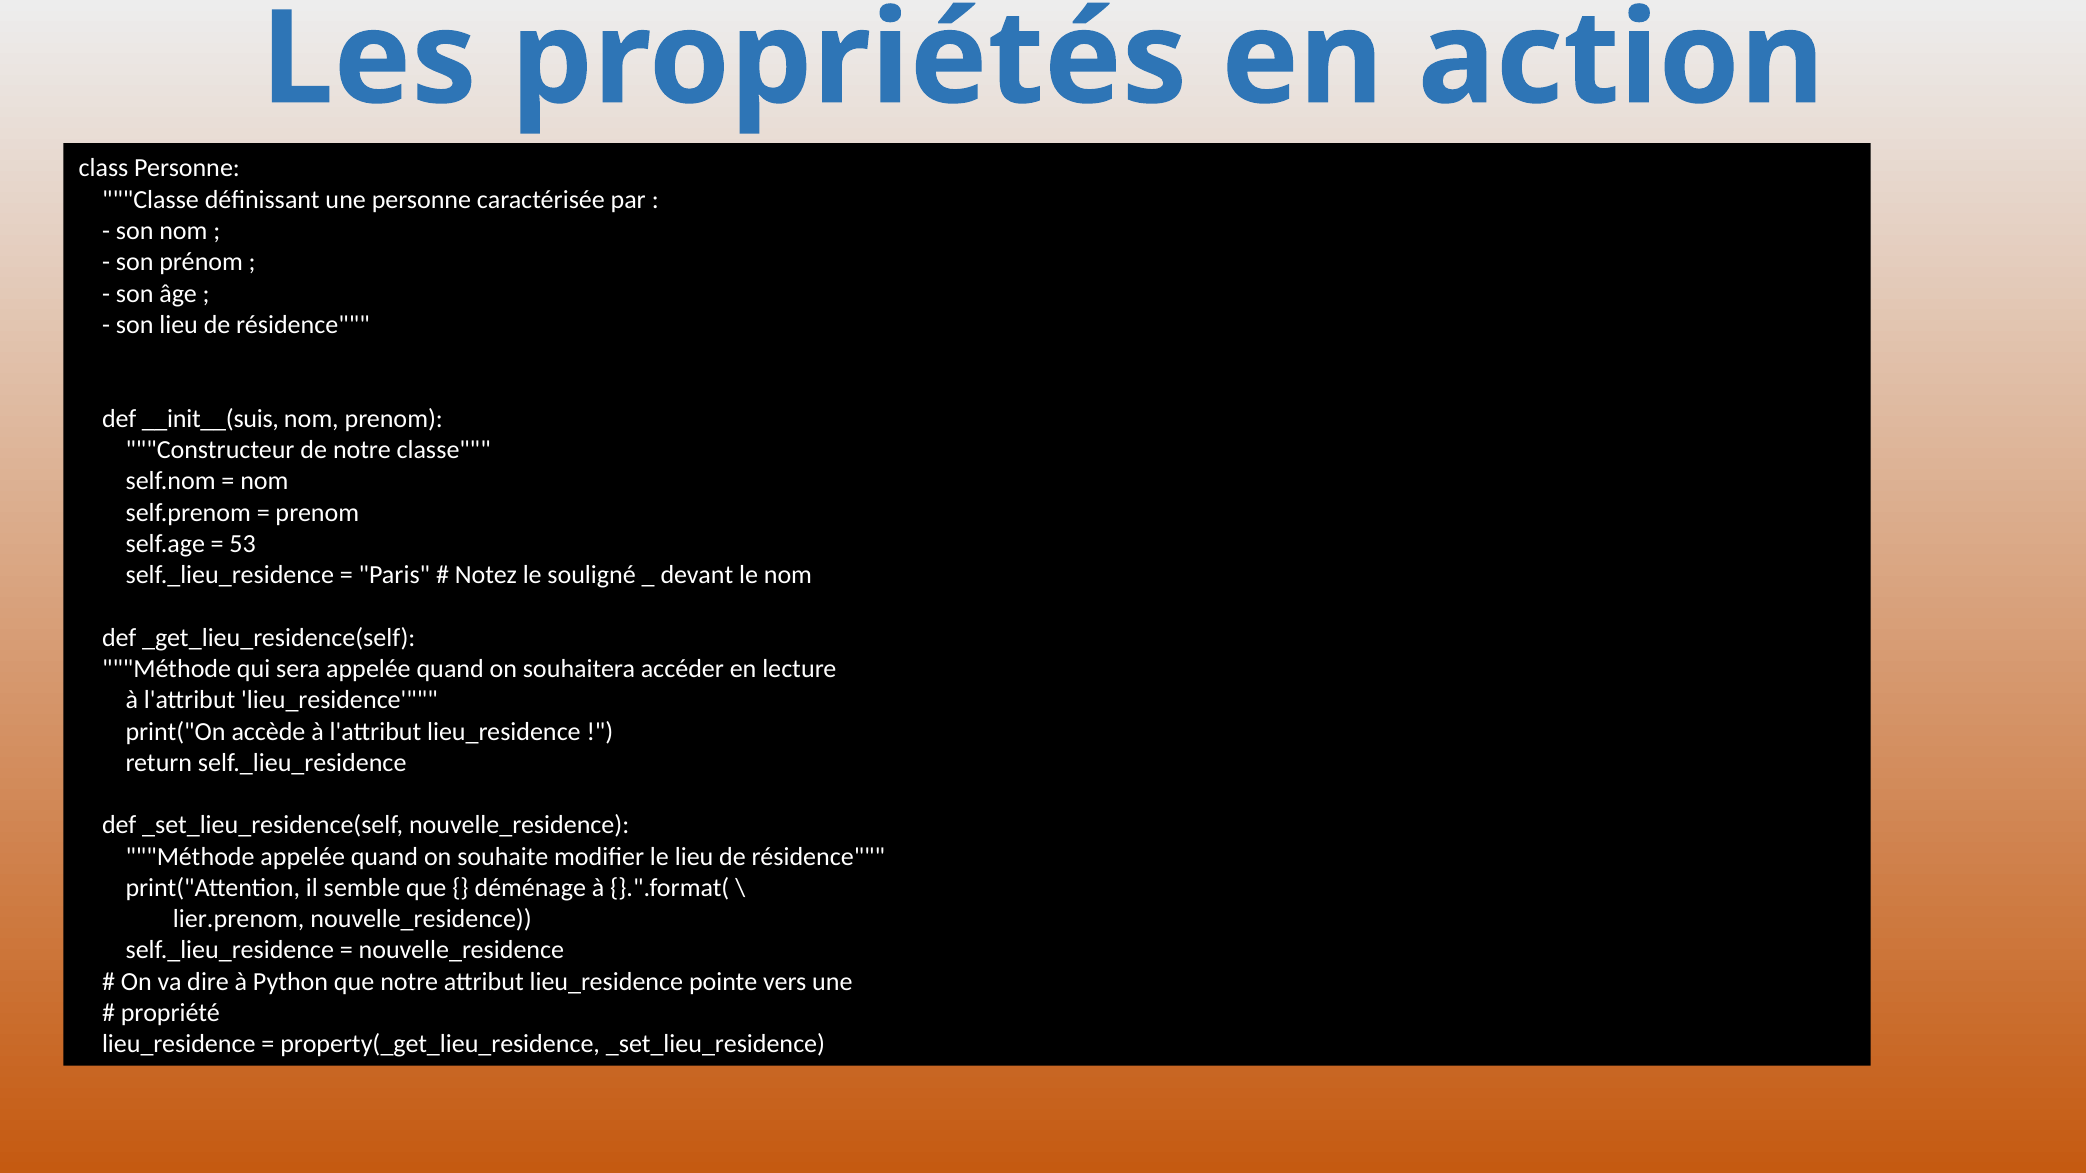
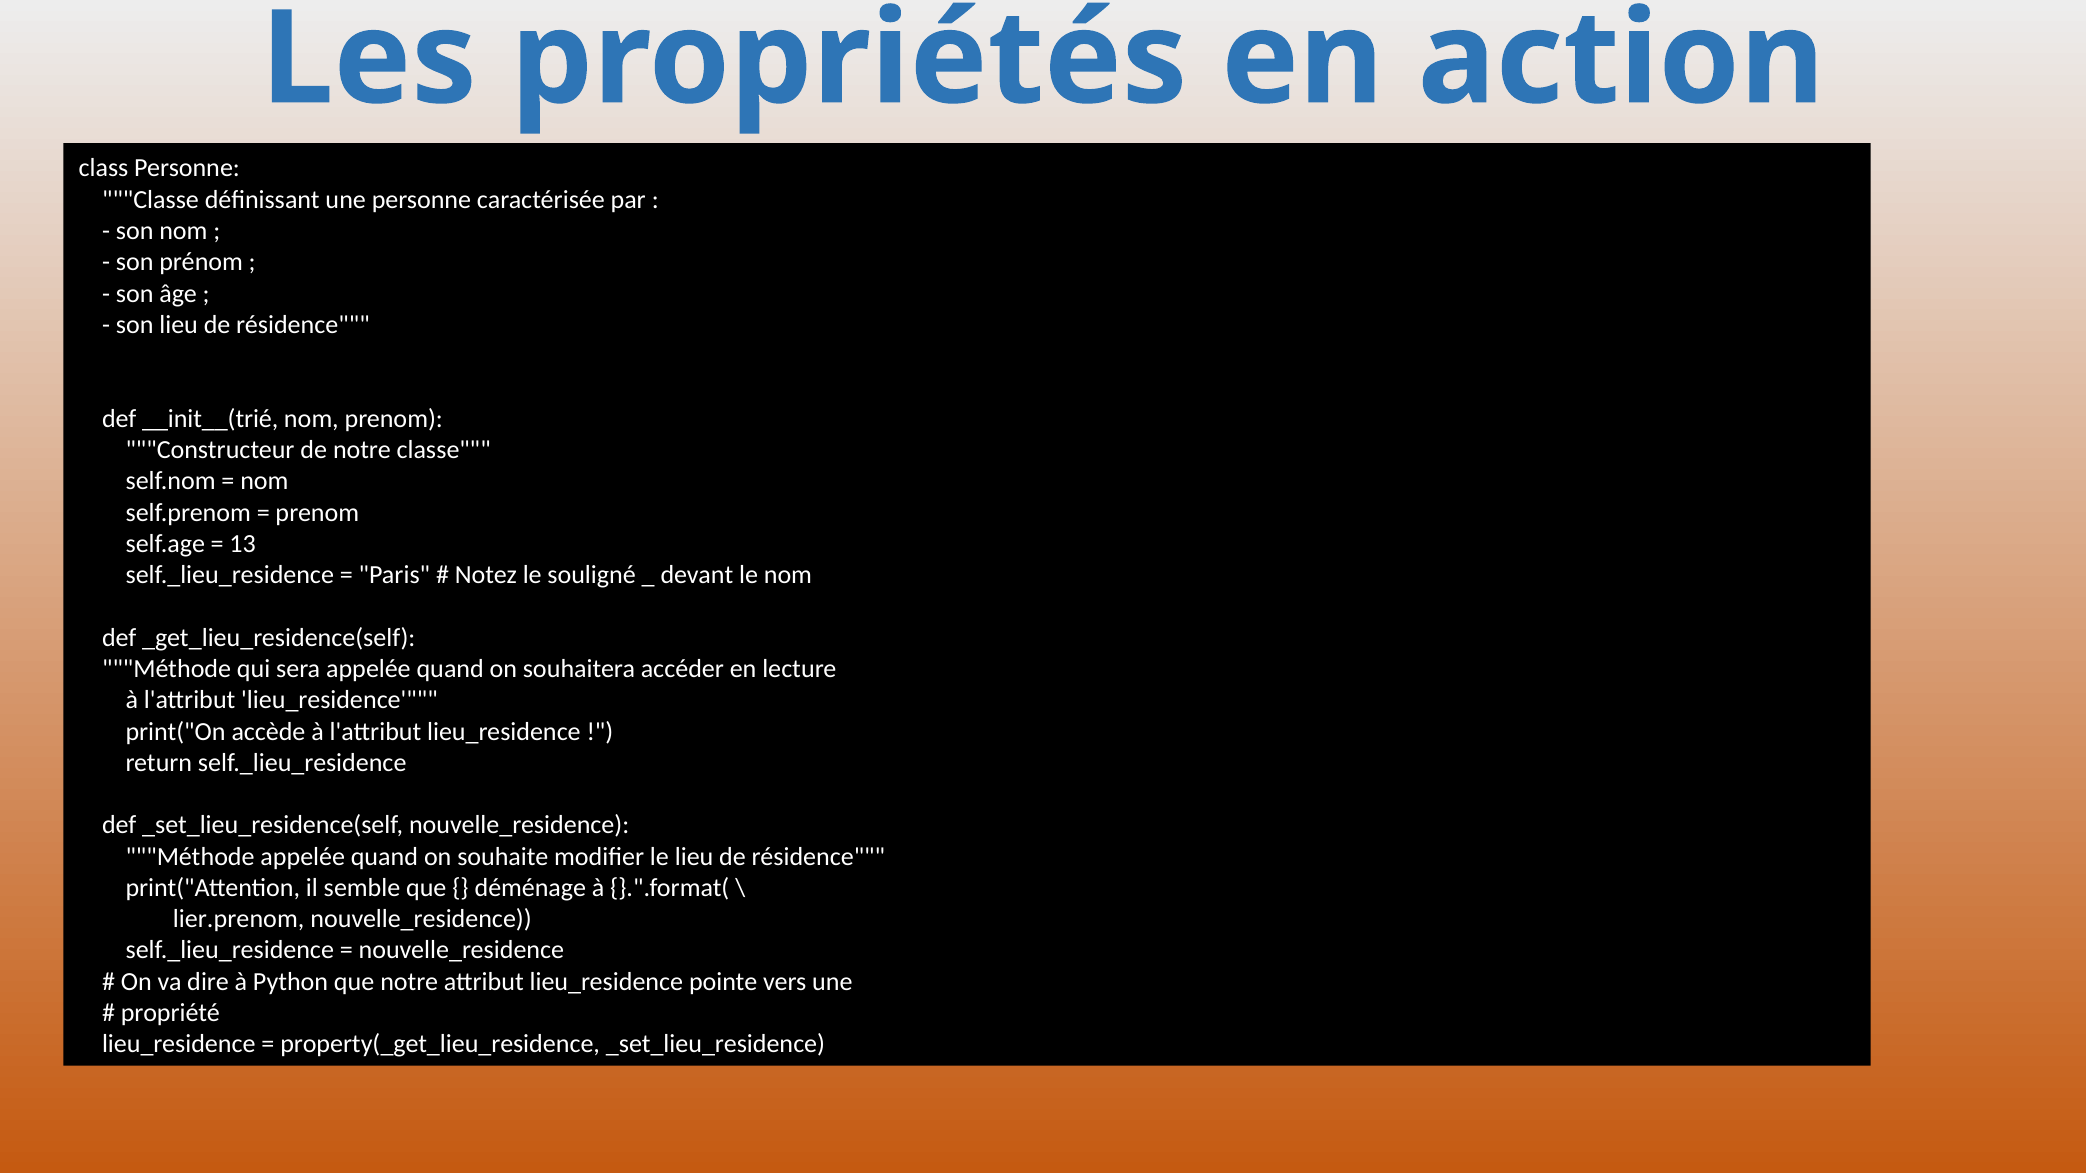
__init__(suis: __init__(suis -> __init__(trié (210, 419)
53: 53 -> 13 (243, 544)
